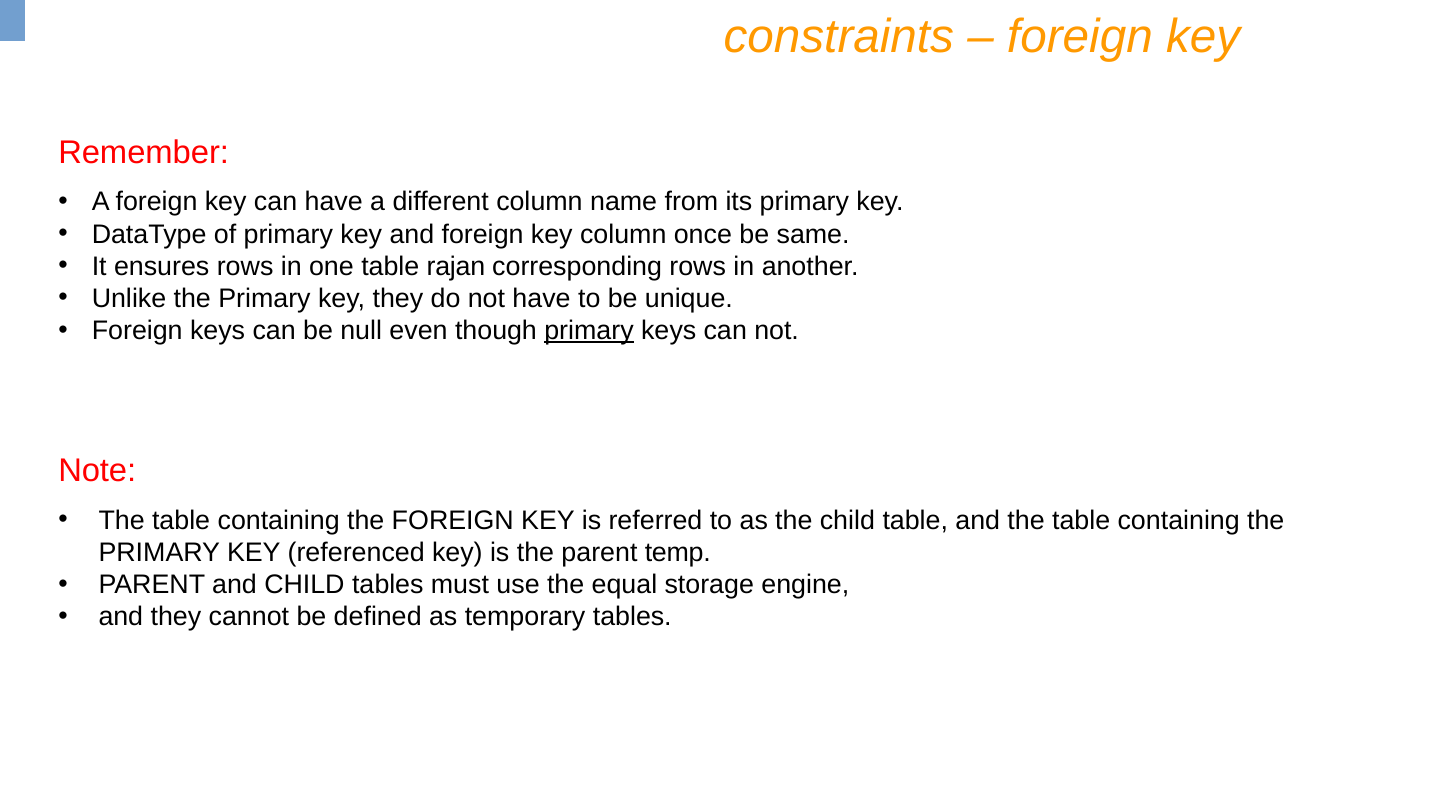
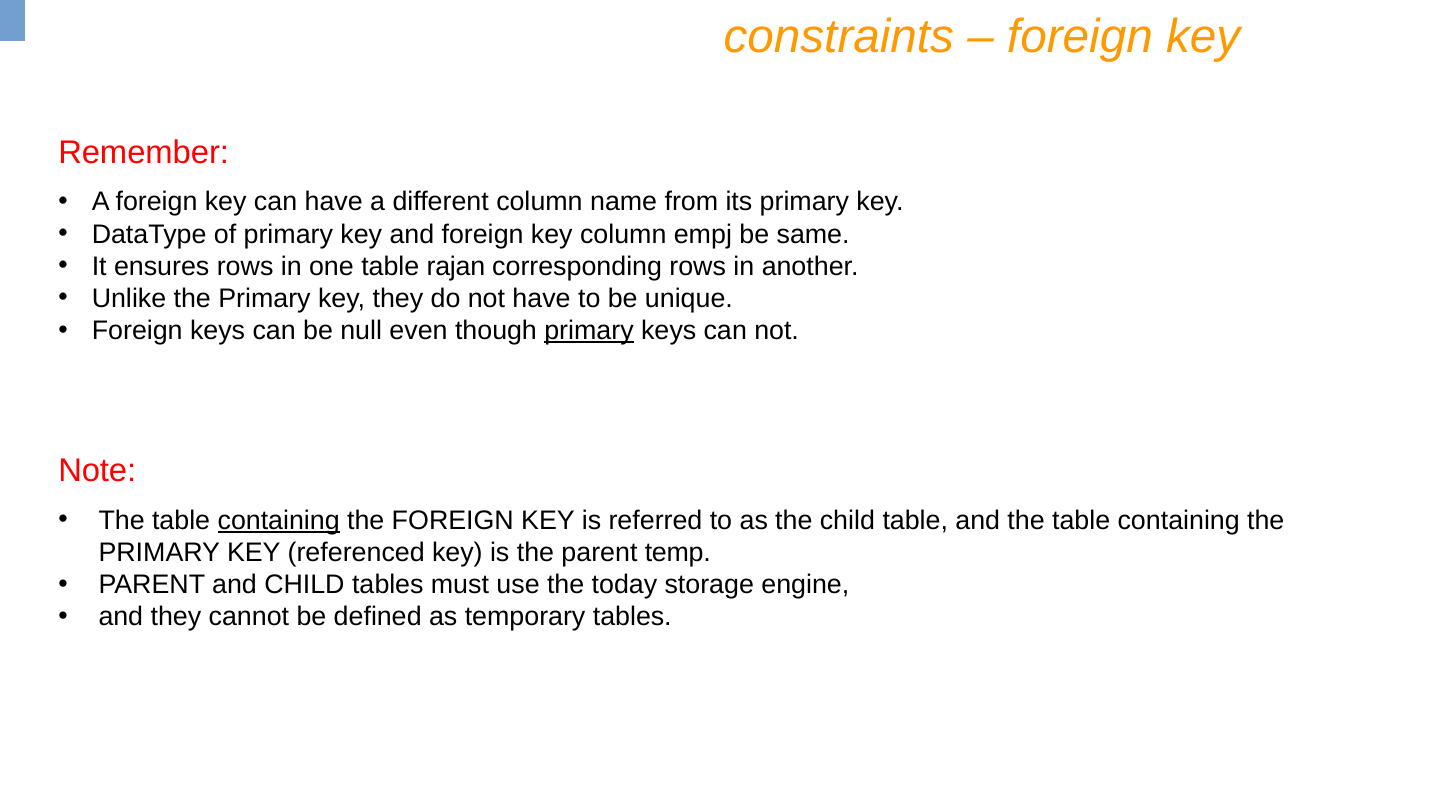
once: once -> empj (703, 234)
containing underline: none -> present (279, 521)
equal: equal -> today (624, 585)
